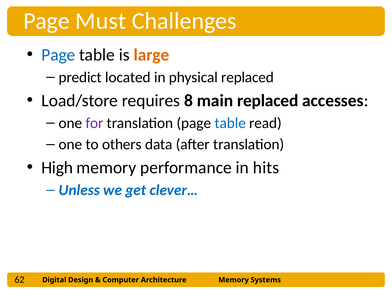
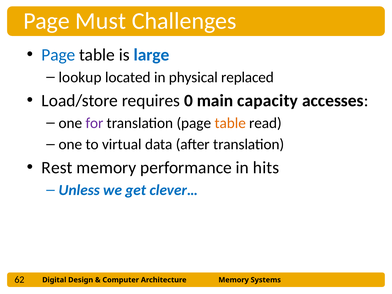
large colour: orange -> blue (152, 55)
predict: predict -> lookup (80, 77)
8: 8 -> 0 (188, 101)
main replaced: replaced -> capacity (268, 101)
table colour: blue -> orange (230, 123)
others: others -> virtual (122, 144)
High: High -> Rest (57, 168)
